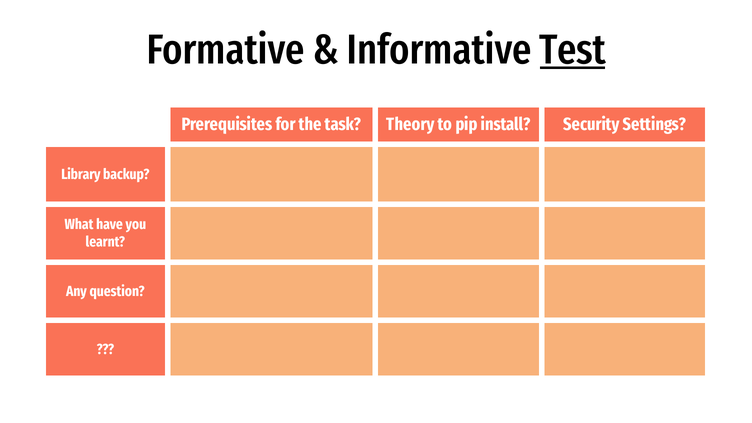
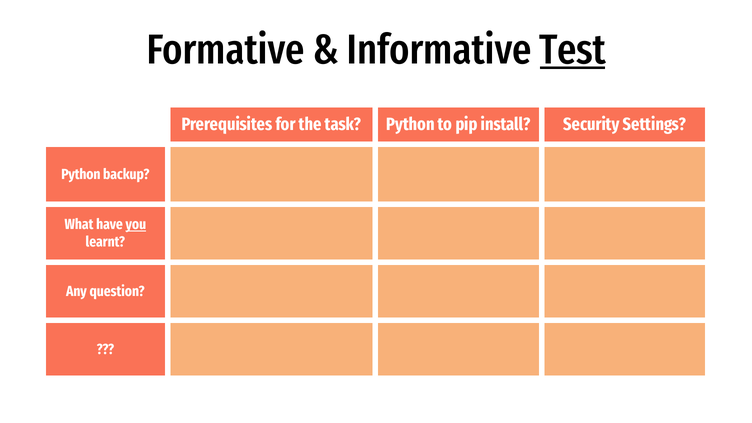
task Theory: Theory -> Python (411, 124)
Library: Library -> Python (81, 174)
you underline: none -> present (136, 225)
